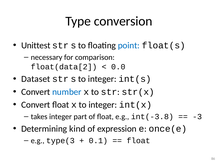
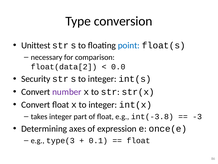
Dataset: Dataset -> Security (36, 79)
number colour: blue -> purple (67, 92)
kind: kind -> axes (77, 128)
